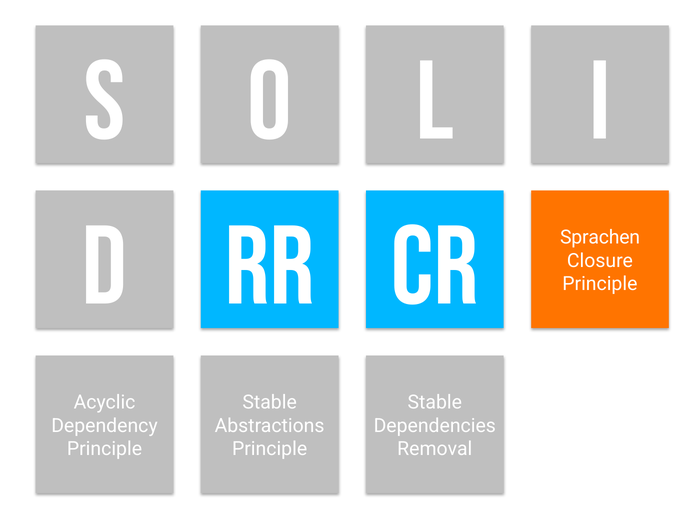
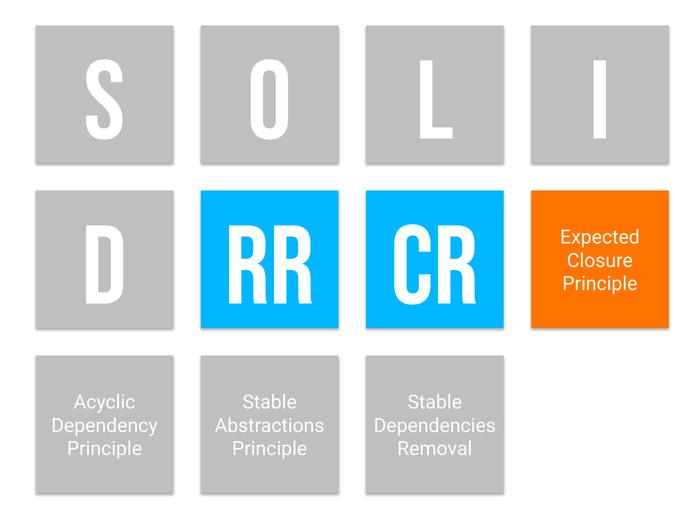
Sprachen: Sprachen -> Expected (600, 237)
